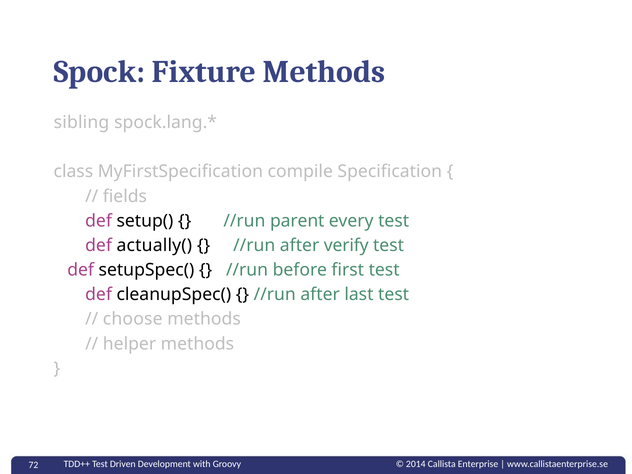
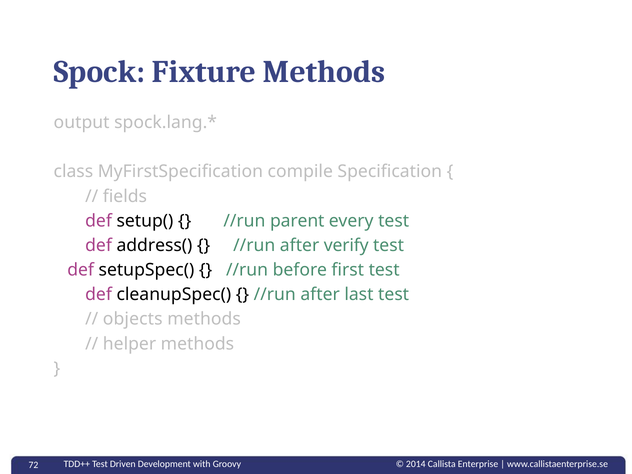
sibling: sibling -> output (82, 122)
actually(: actually( -> address( (154, 245)
choose: choose -> objects (133, 319)
